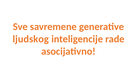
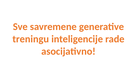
ljudskog: ljudskog -> treningu (31, 39)
